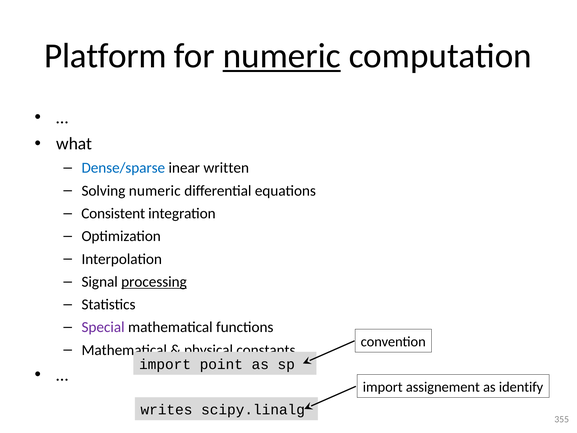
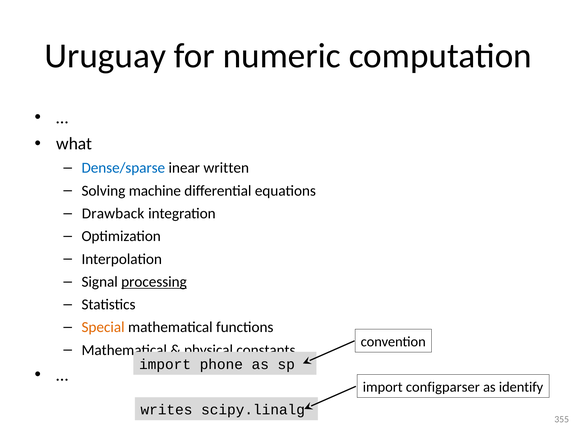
Platform: Platform -> Uruguay (105, 56)
numeric underline: present -> none (282, 56)
Solving numeric: numeric -> machine (155, 191)
Consistent: Consistent -> Drawback (113, 213)
Special colour: purple -> orange (103, 327)
point: point -> phone (221, 364)
assignement: assignement -> configparser (443, 387)
